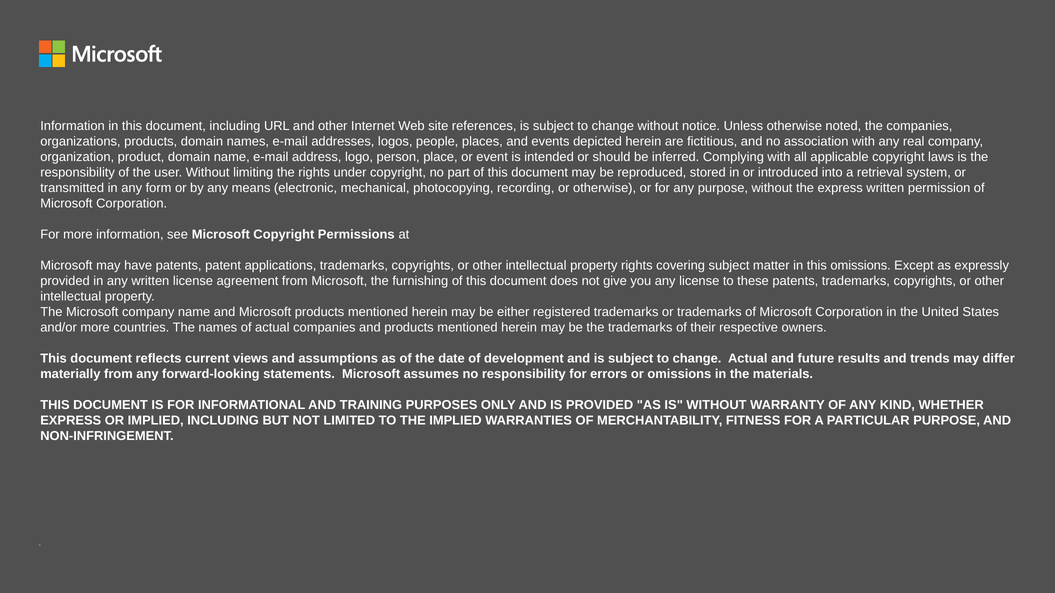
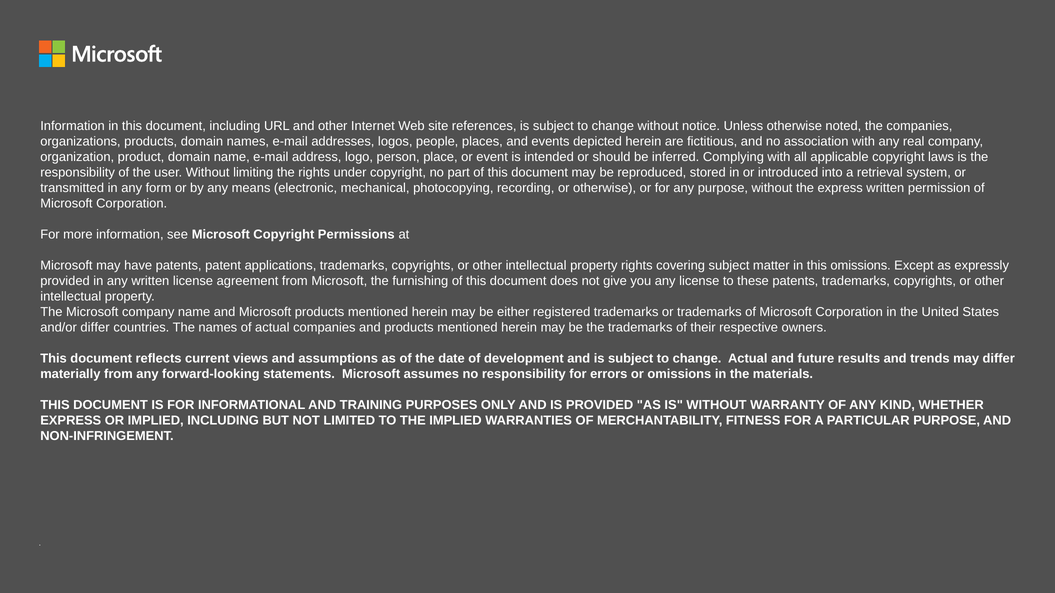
and/or more: more -> differ (95, 328)
